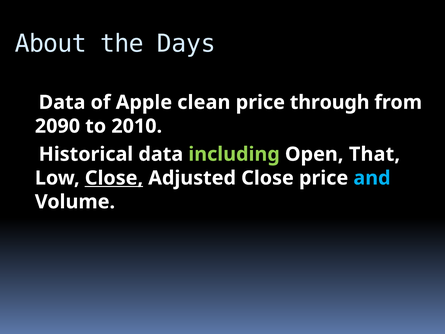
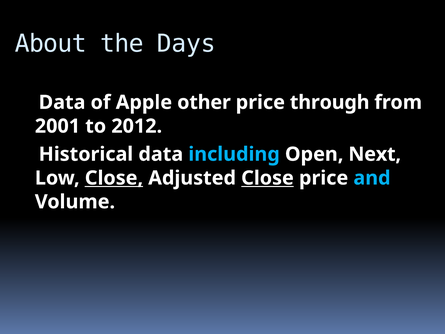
clean: clean -> other (204, 102)
2090: 2090 -> 2001 (57, 126)
2010: 2010 -> 2012 (137, 126)
including colour: light green -> light blue (234, 154)
That: That -> Next (375, 154)
Close underline: none -> present (267, 178)
